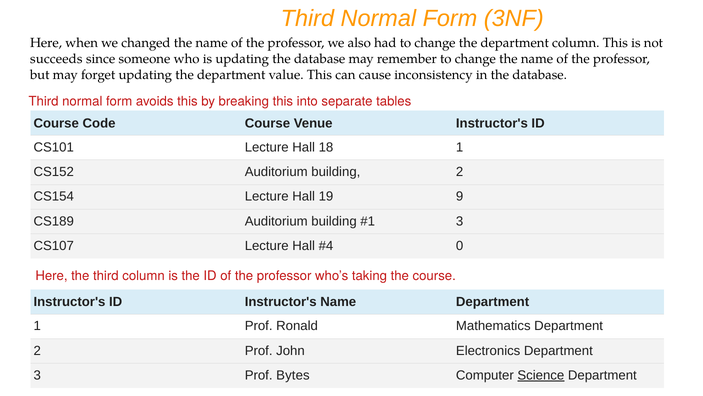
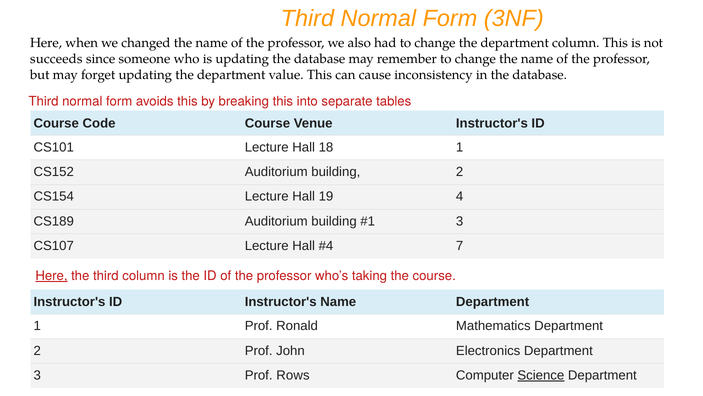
9: 9 -> 4 (460, 196)
0: 0 -> 7 (460, 246)
Here underline: none -> present (52, 276)
Bytes: Bytes -> Rows (293, 375)
